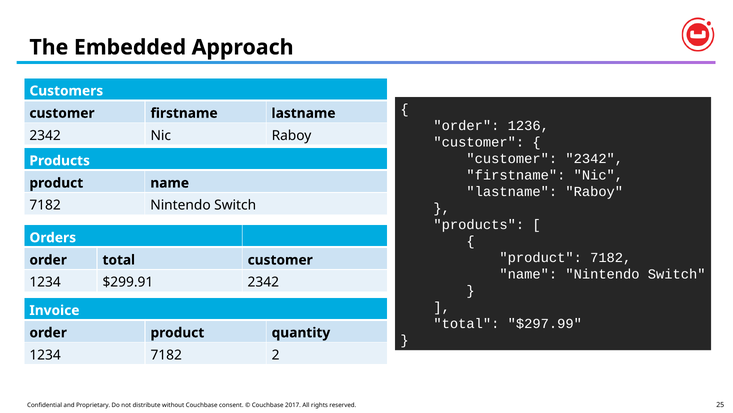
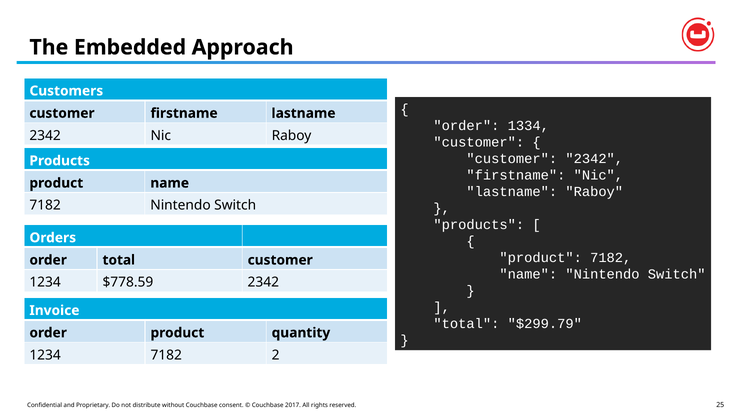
1236: 1236 -> 1334 (528, 125)
$299.91: $299.91 -> $778.59 (128, 282)
$297.99: $297.99 -> $299.79 (545, 323)
